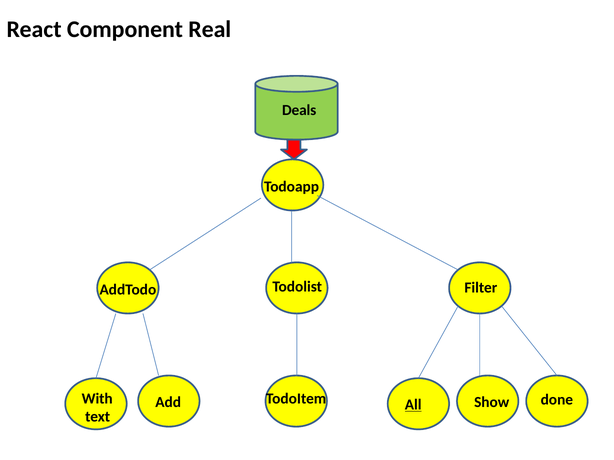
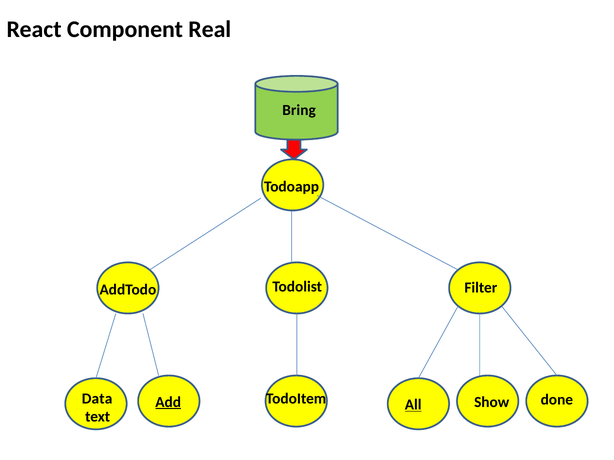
Deals: Deals -> Bring (299, 111)
With: With -> Data (97, 399)
Add underline: none -> present (168, 402)
